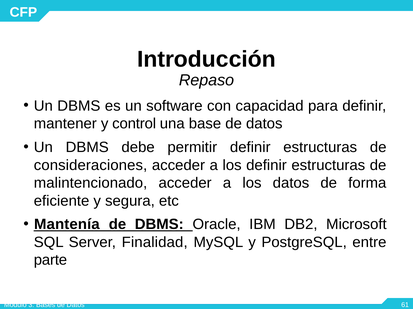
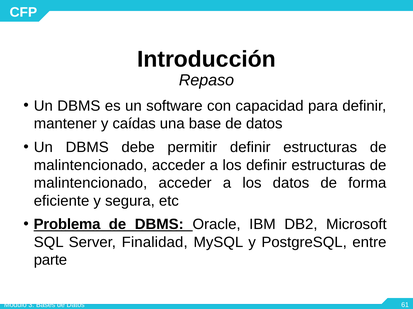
control: control -> caídas (134, 124)
consideraciones: consideraciones -> malintencionado (91, 166)
Mantenía: Mantenía -> Problema (67, 225)
